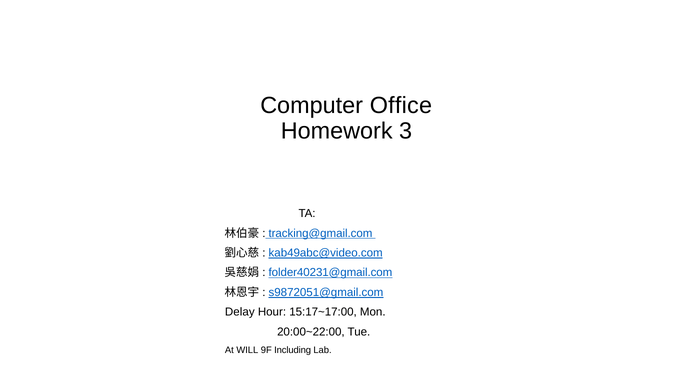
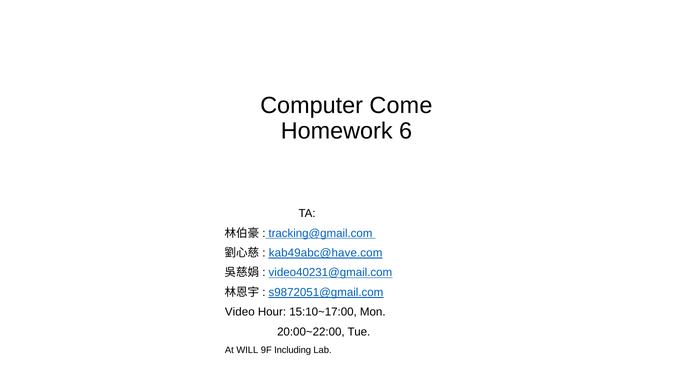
Office: Office -> Come (401, 106)
3: 3 -> 6 (406, 131)
kab49abc@video.com: kab49abc@video.com -> kab49abc@have.com (326, 253)
folder40231@gmail.com: folder40231@gmail.com -> video40231@gmail.com (330, 272)
Delay: Delay -> Video (240, 312)
15:17~17:00: 15:17~17:00 -> 15:10~17:00 (323, 312)
